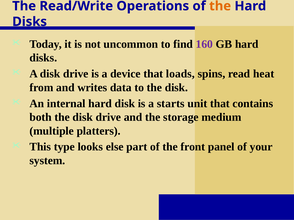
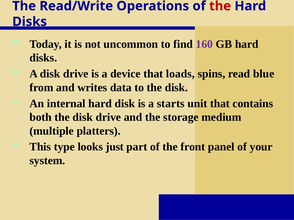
the colour: orange -> red (220, 6)
heat: heat -> blue (264, 74)
else: else -> just (115, 147)
